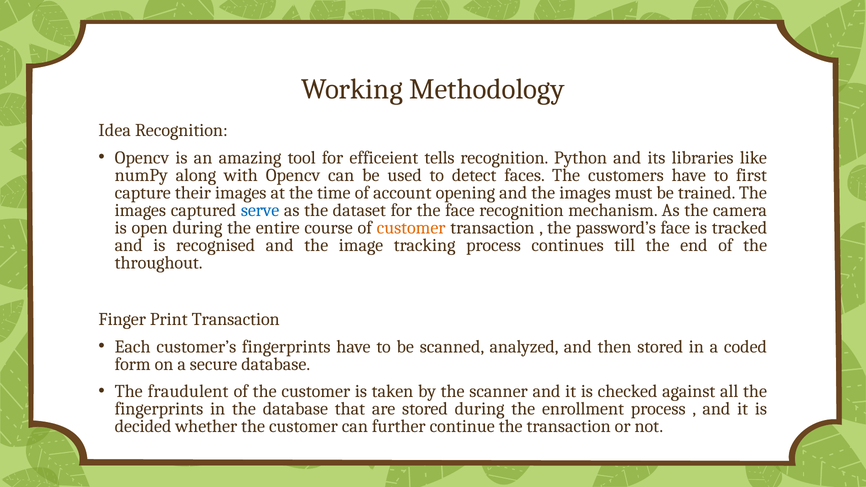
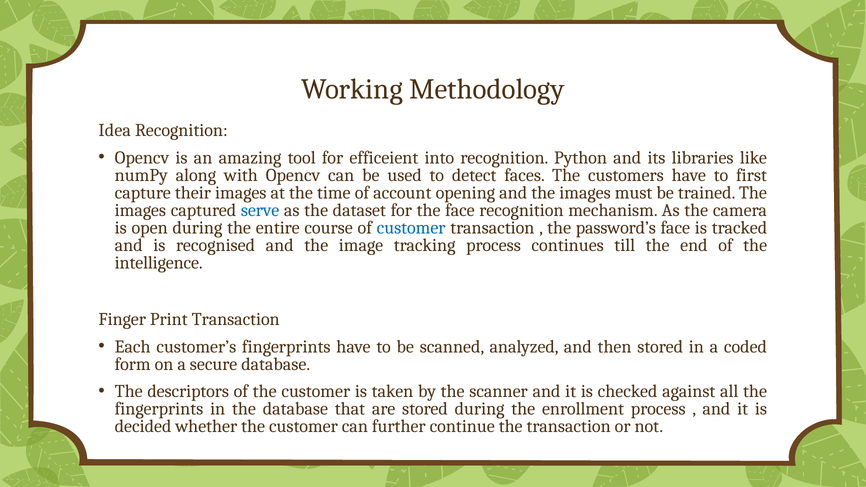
tells: tells -> into (439, 158)
customer colour: orange -> blue (411, 228)
throughout: throughout -> intelligence (159, 263)
fraudulent: fraudulent -> descriptors (188, 391)
